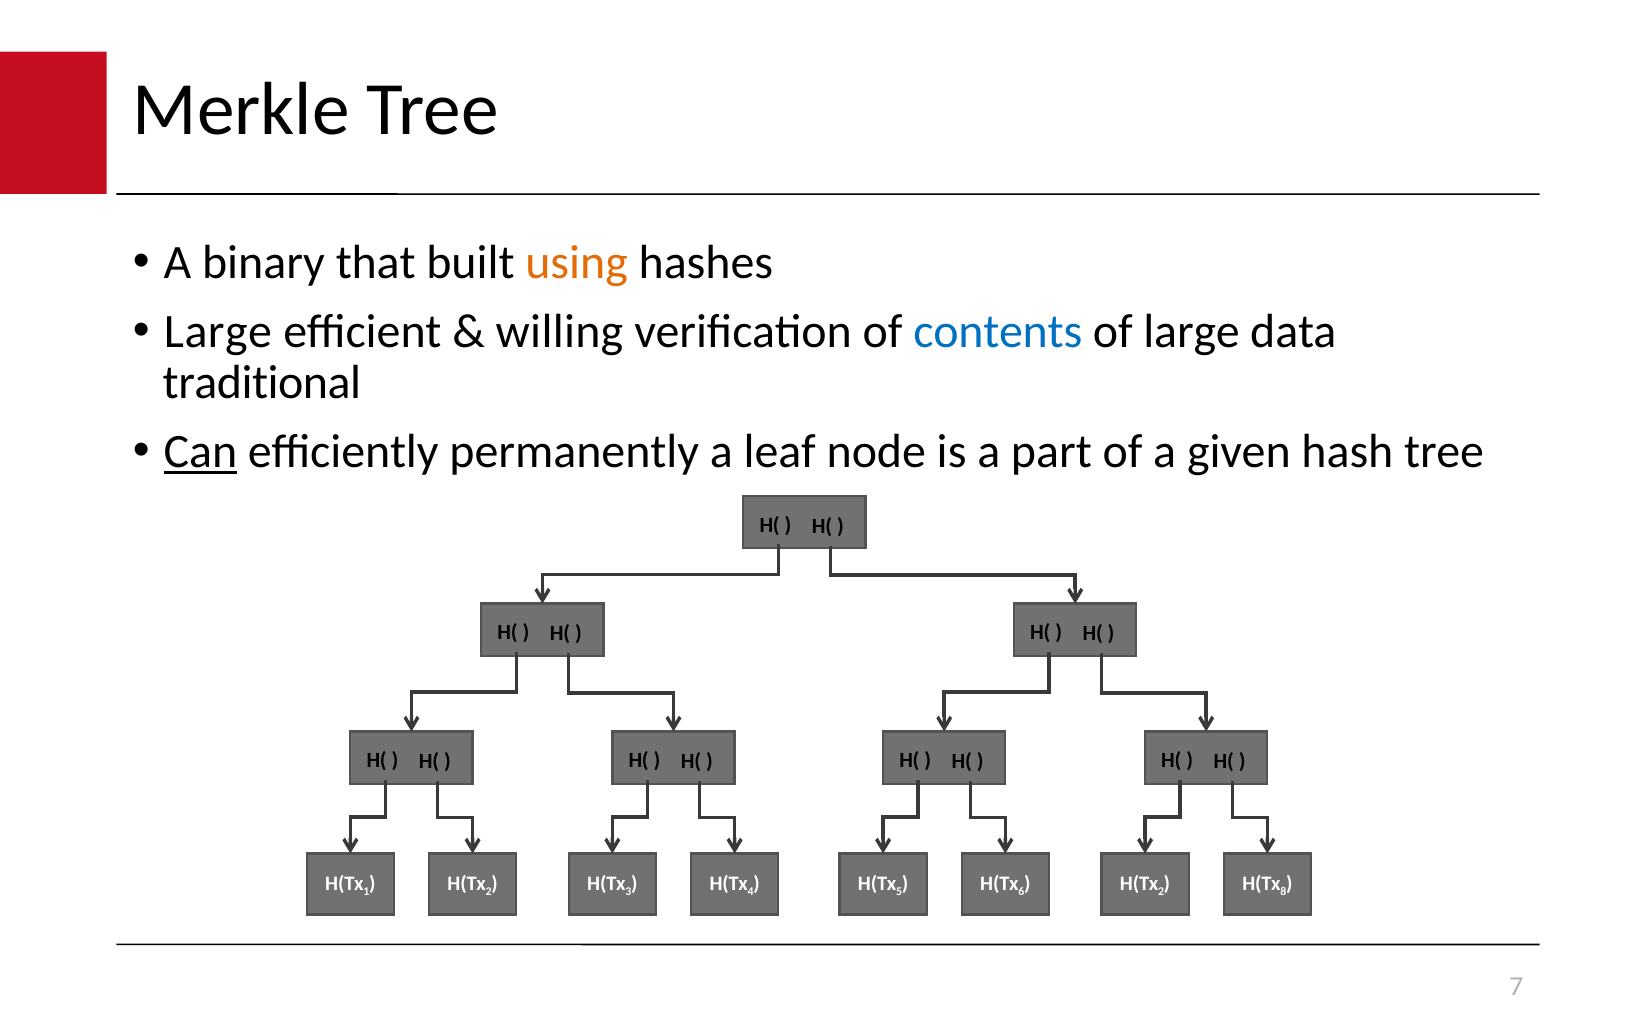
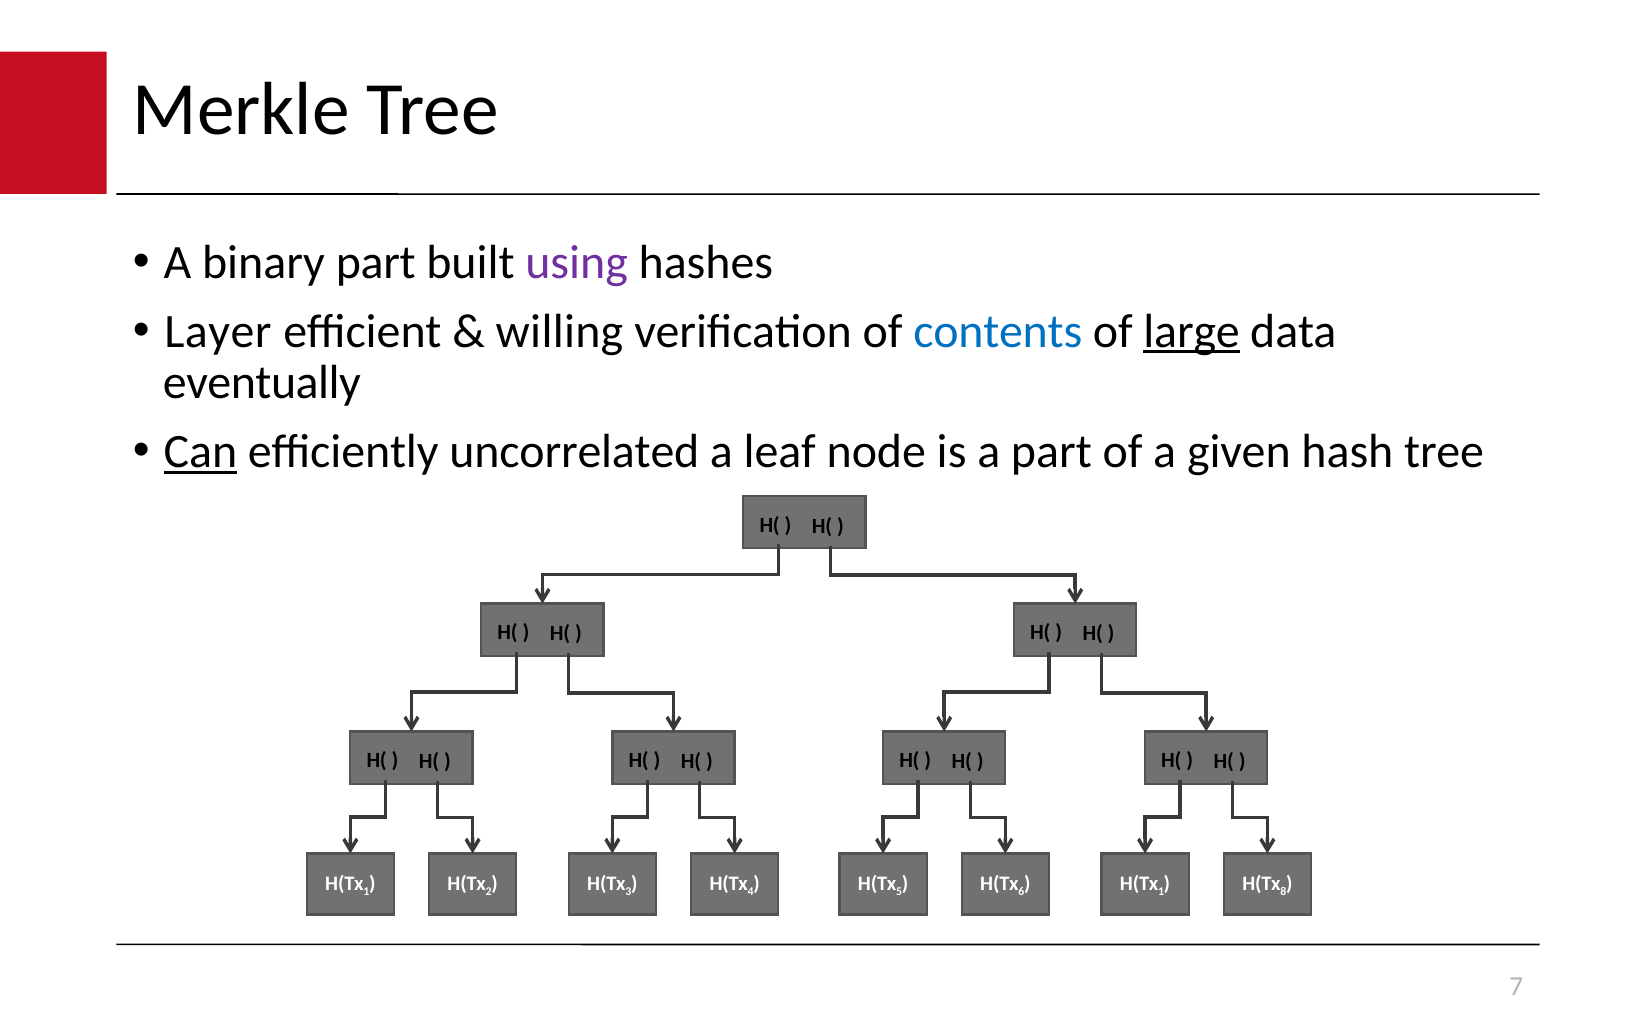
binary that: that -> part (376, 262)
using colour: orange -> purple (577, 262)
Large: Large -> Layer (218, 331)
large underline: none -> present (1192, 331)
traditional: traditional -> eventually (262, 383)
permanently: permanently -> uncorrelated (574, 452)
2: 2 -> 1 (1161, 892)
